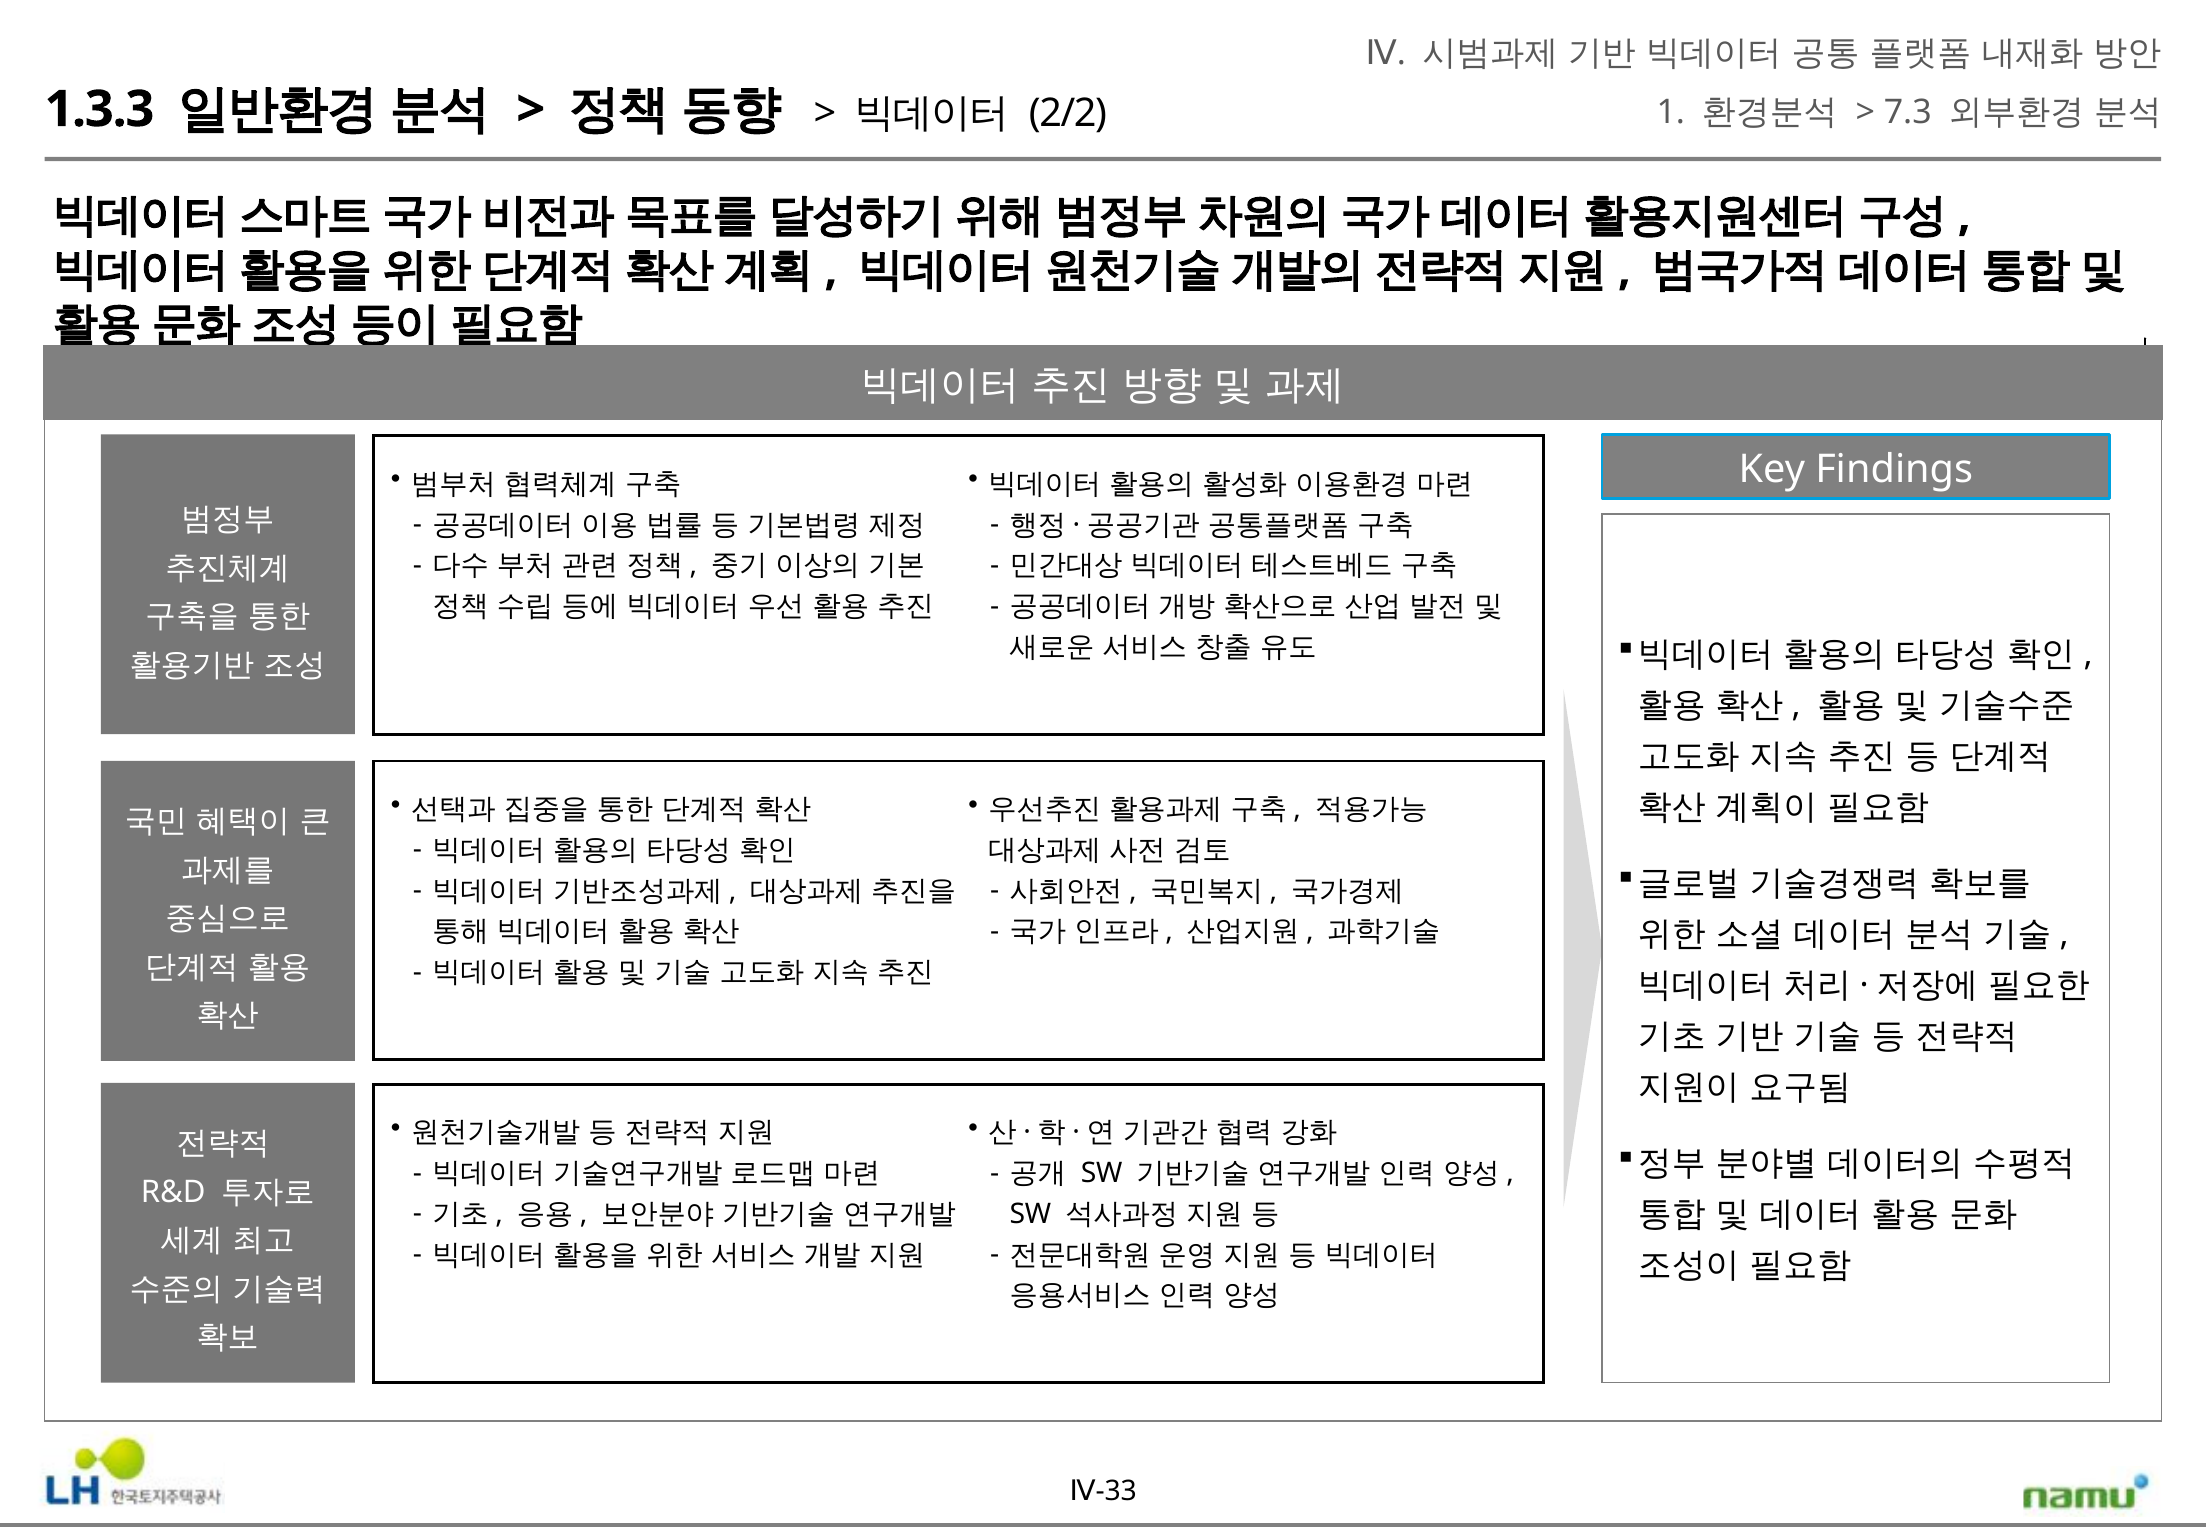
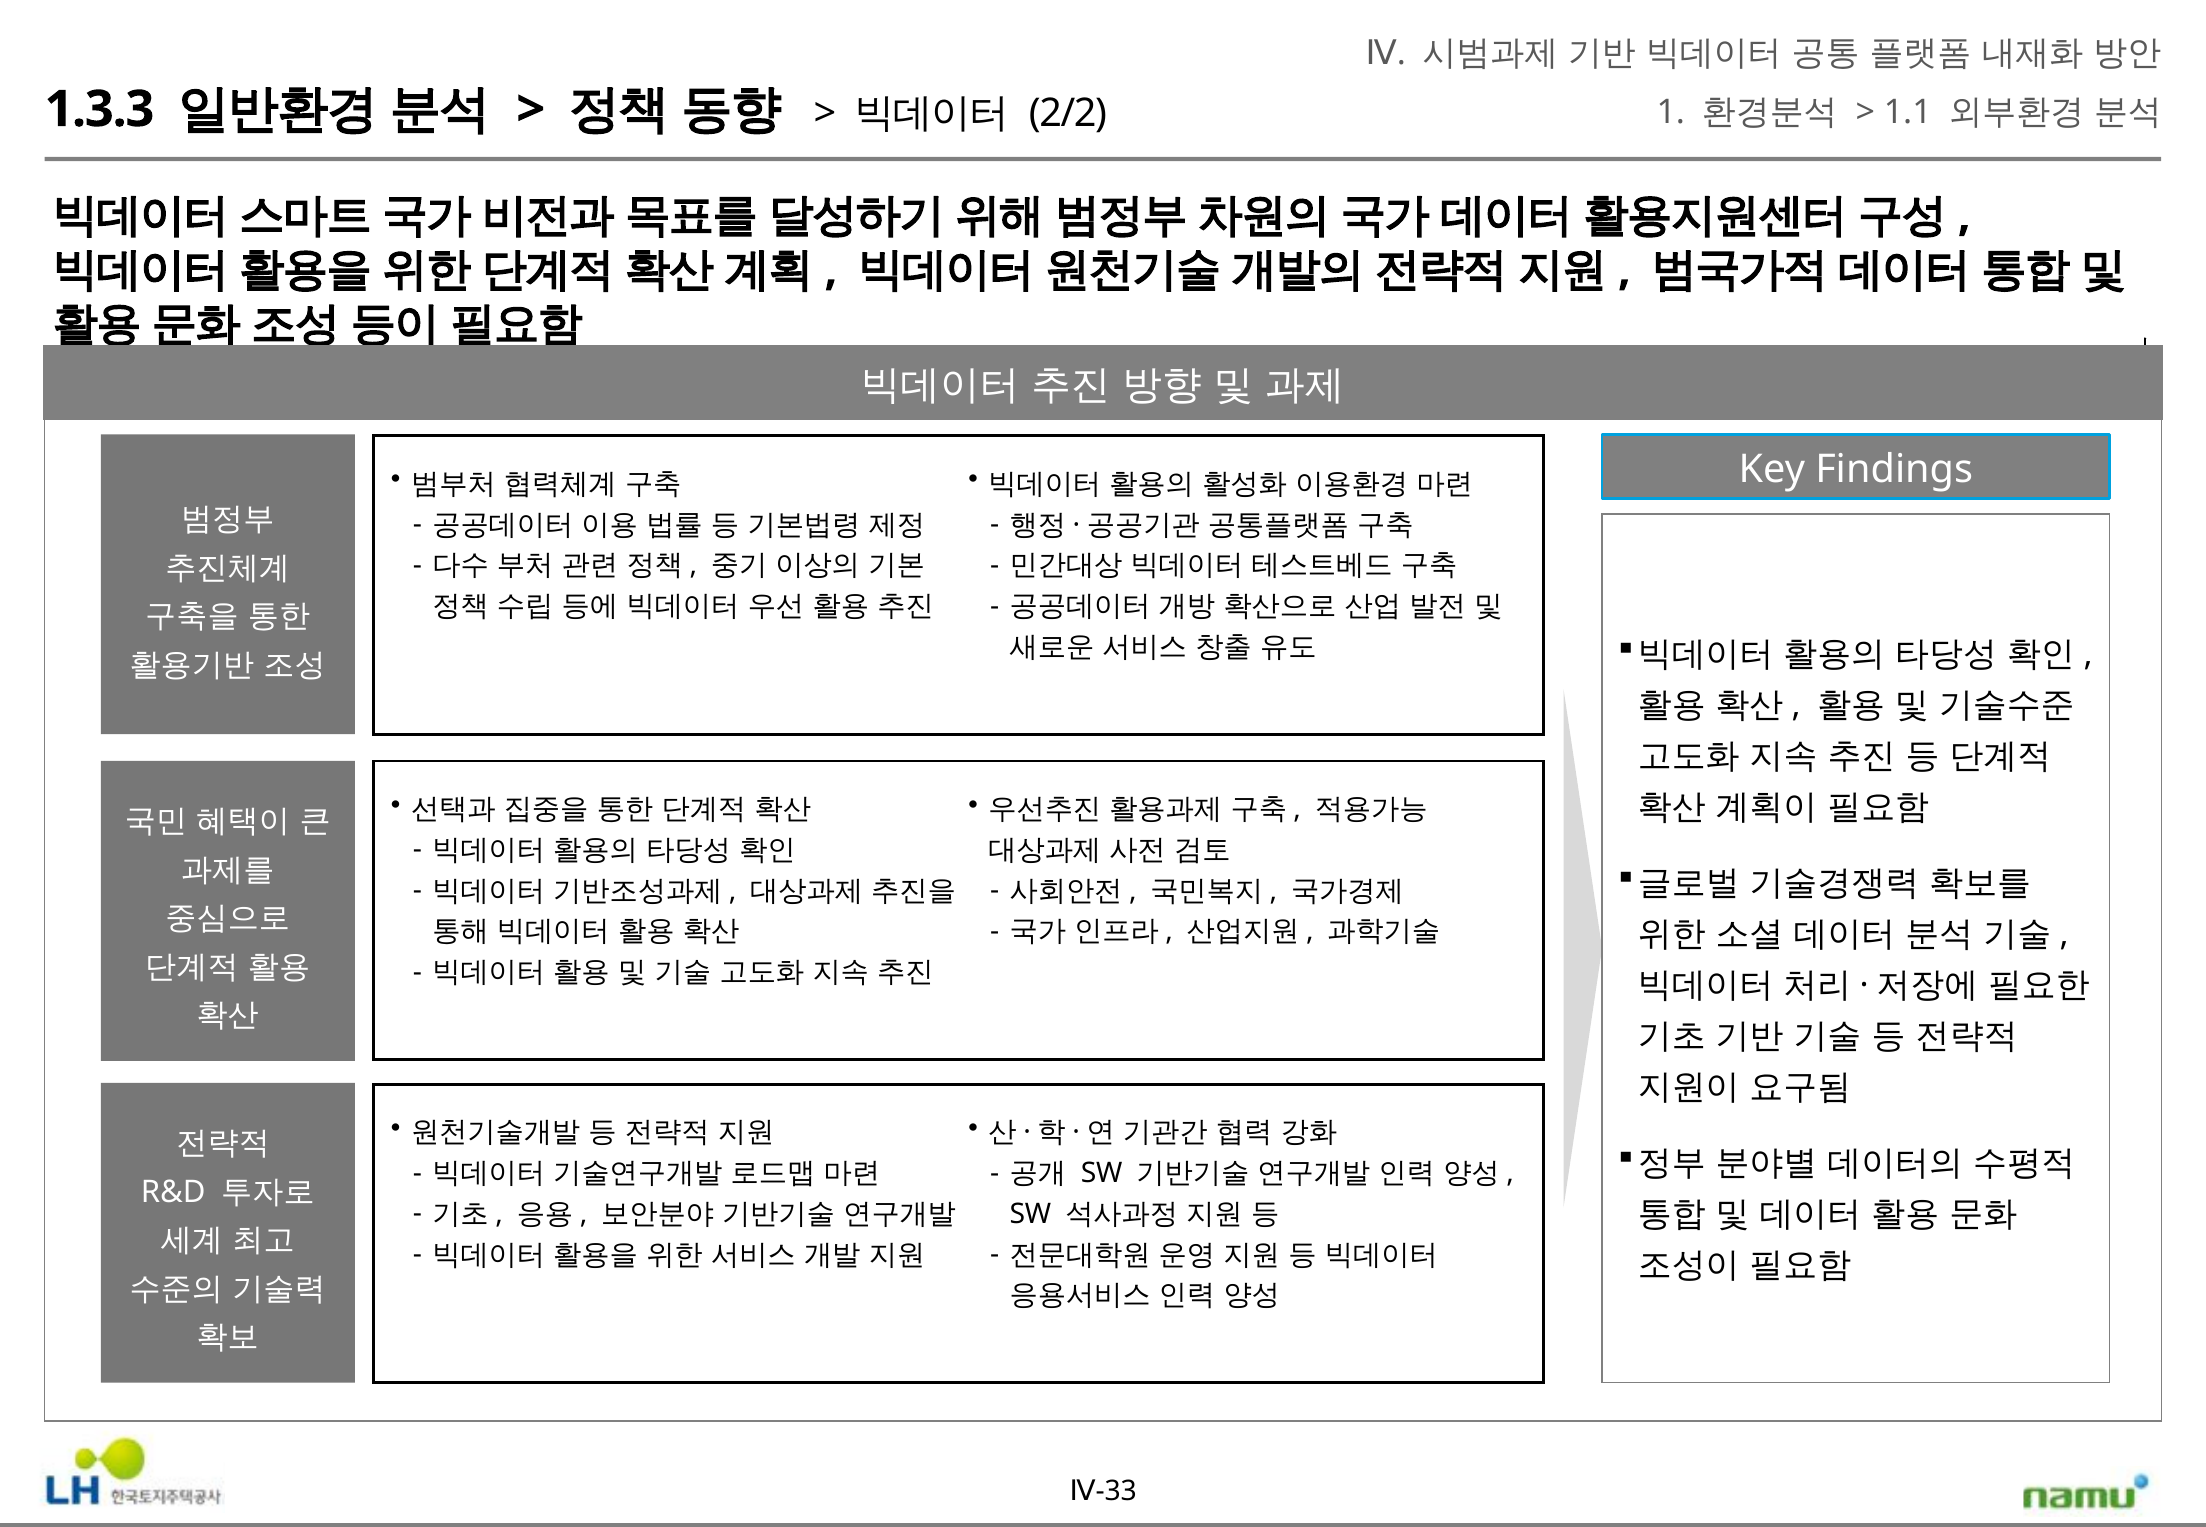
7.3: 7.3 -> 1.1 (1908, 113)
